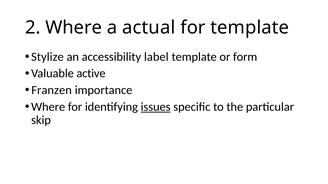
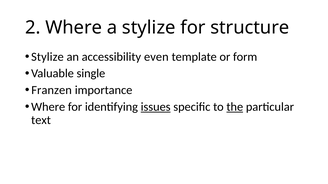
a actual: actual -> stylize (149, 28)
for template: template -> structure (250, 28)
label: label -> even (156, 57)
active: active -> single (91, 74)
the underline: none -> present (235, 107)
skip: skip -> text (41, 120)
